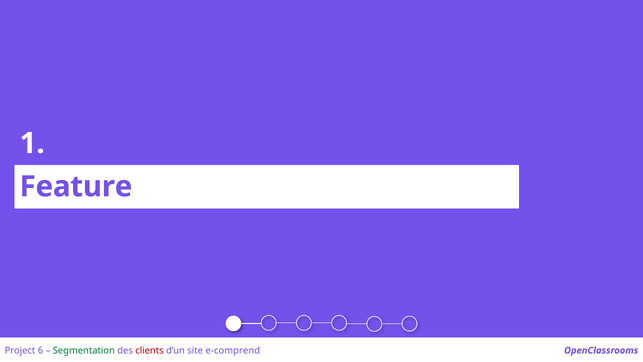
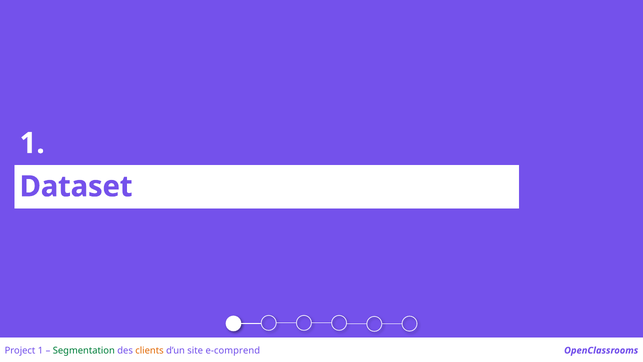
Feature: Feature -> Dataset (76, 186)
Project 6: 6 -> 1 (41, 350)
clients colour: red -> orange (149, 350)
